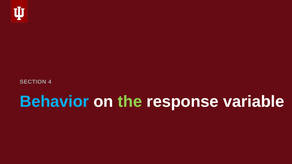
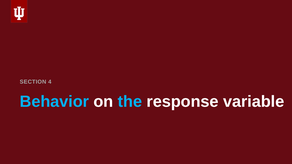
the colour: light green -> light blue (130, 102)
